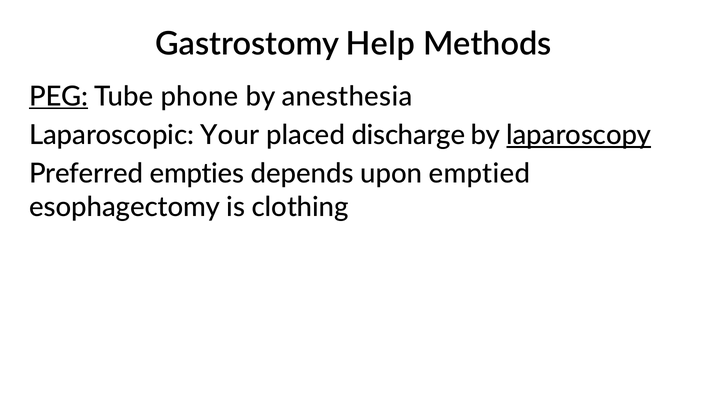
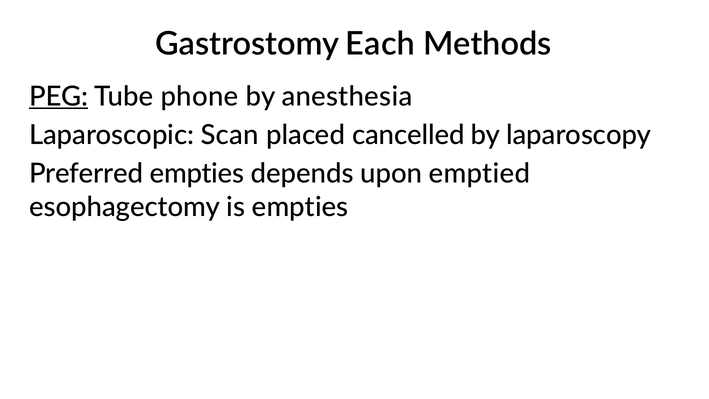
Help: Help -> Each (380, 44)
Your: Your -> Scan (230, 135)
discharge: discharge -> cancelled (408, 135)
laparoscopy underline: present -> none (579, 135)
is clothing: clothing -> empties (300, 207)
